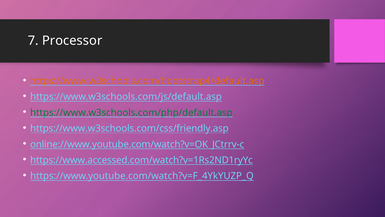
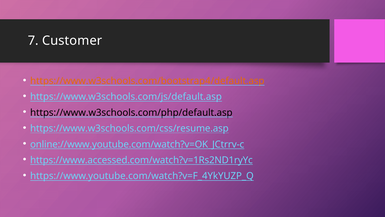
Processor: Processor -> Customer (72, 40)
https://www.w3schools.com/php/default.asp colour: green -> black (131, 112)
https://www.w3schools.com/css/friendly.asp: https://www.w3schools.com/css/friendly.asp -> https://www.w3schools.com/css/resume.asp (129, 128)
